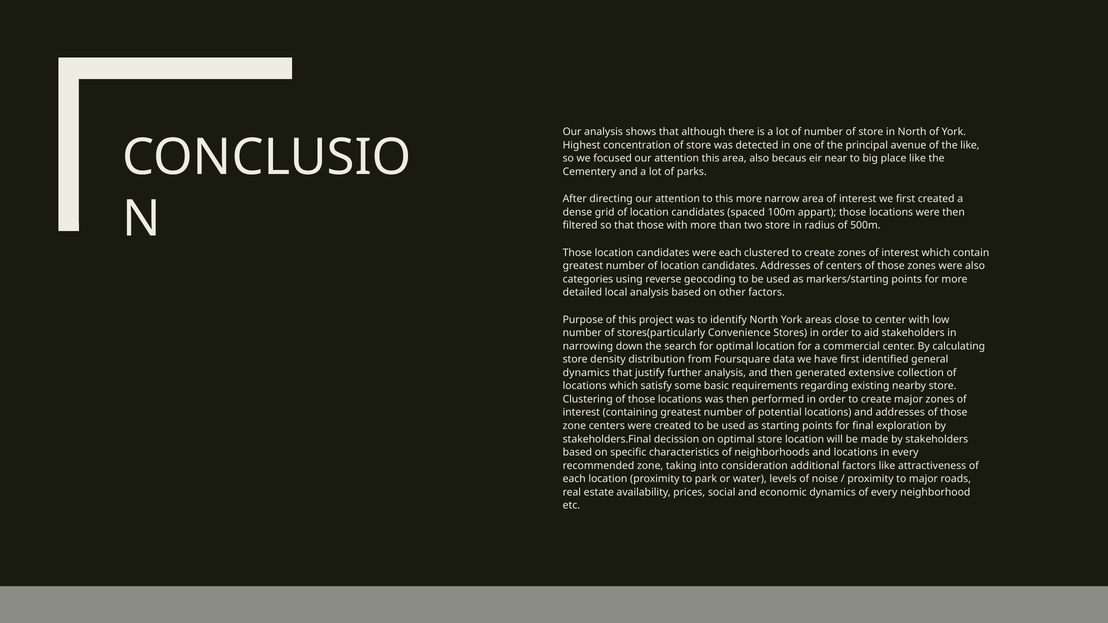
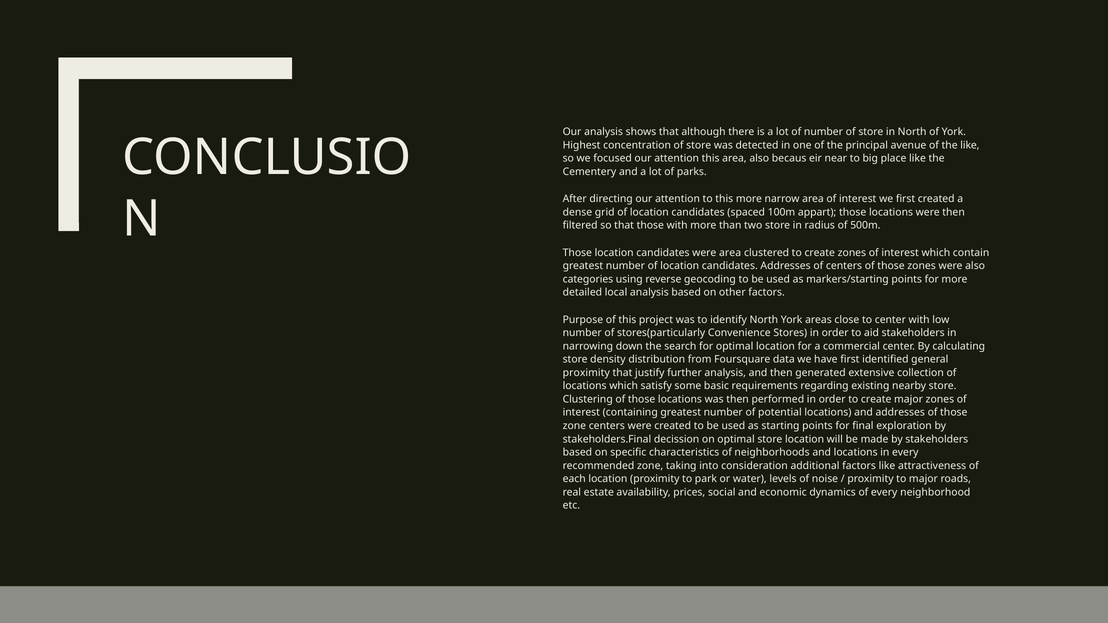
were each: each -> area (730, 253)
dynamics: dynamics -> proximity (586, 373)
